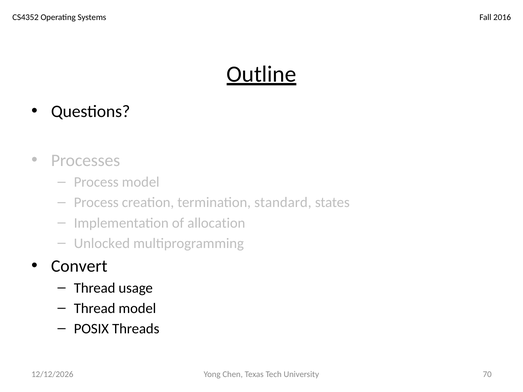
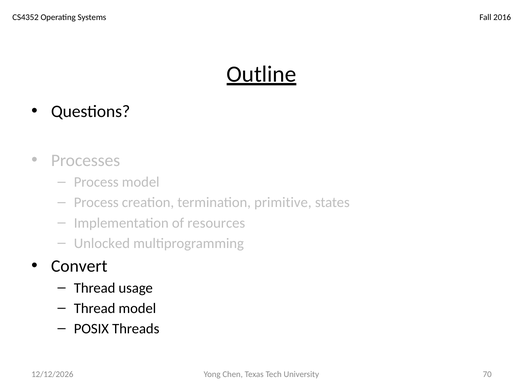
standard: standard -> primitive (283, 203)
allocation: allocation -> resources (216, 223)
